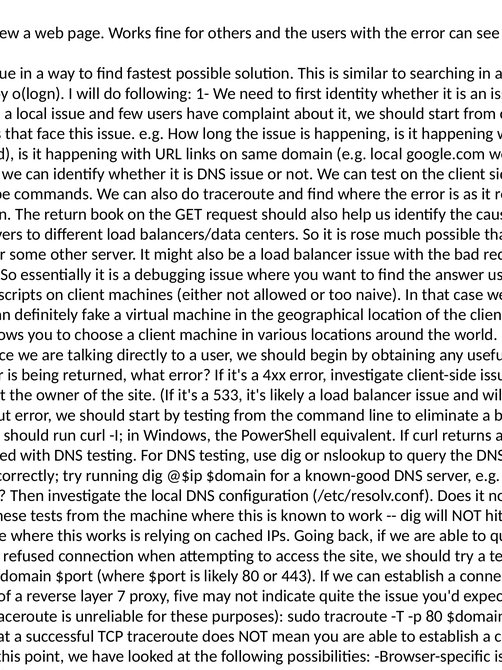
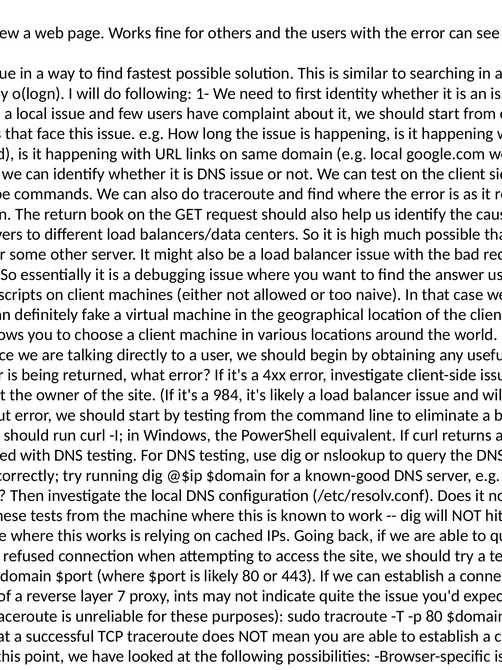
rose: rose -> high (365, 234)
533: 533 -> 984 (228, 395)
five: five -> ints (186, 596)
